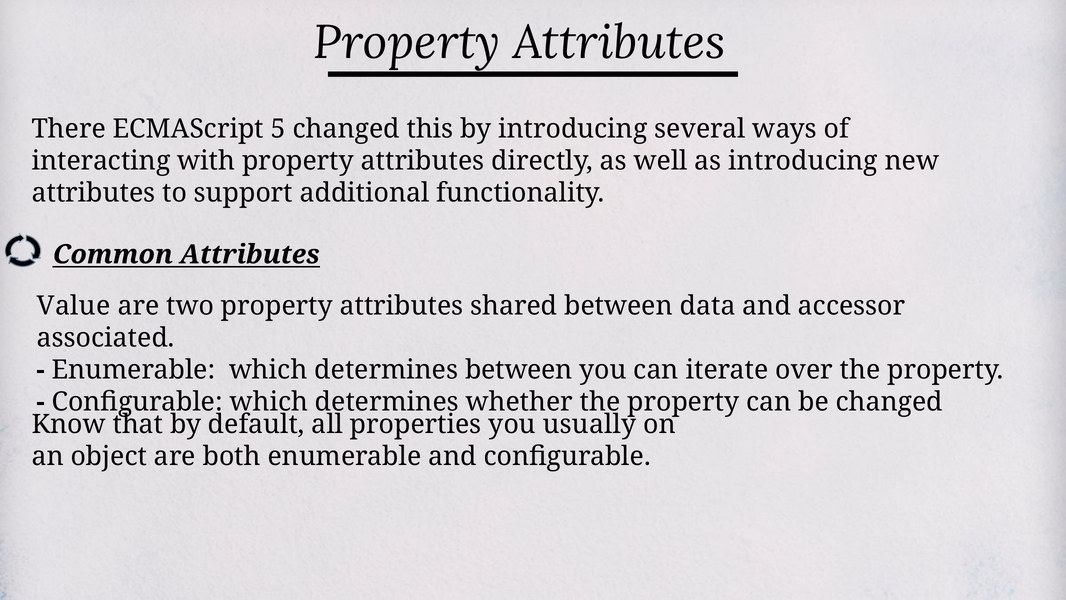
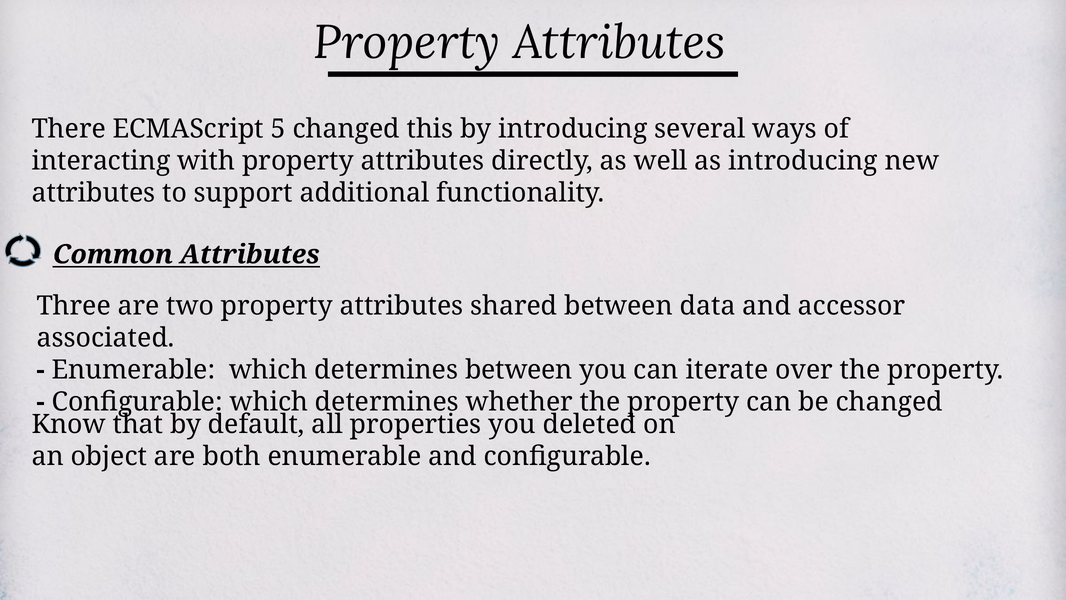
Value: Value -> Three (74, 306)
usually: usually -> deleted (589, 424)
